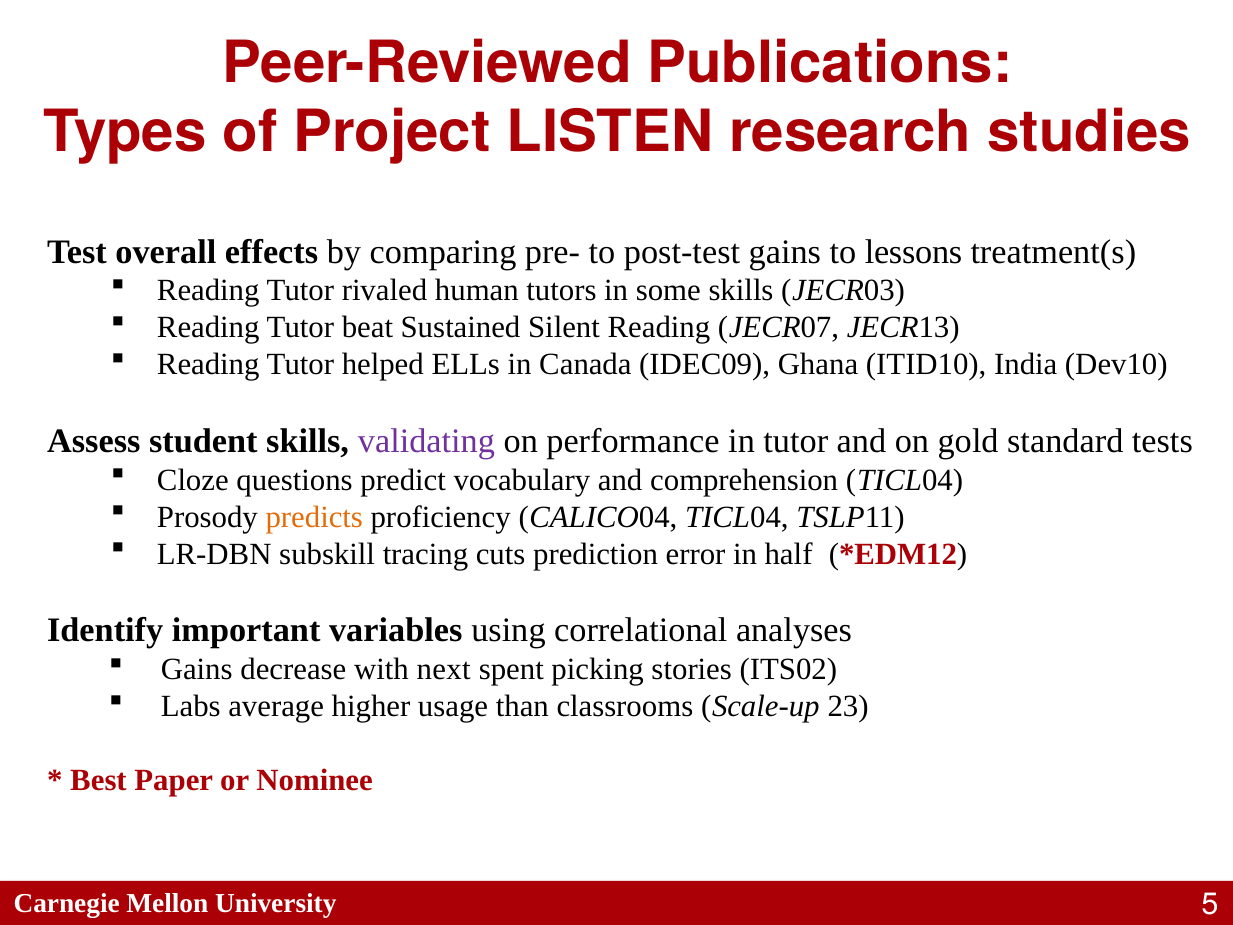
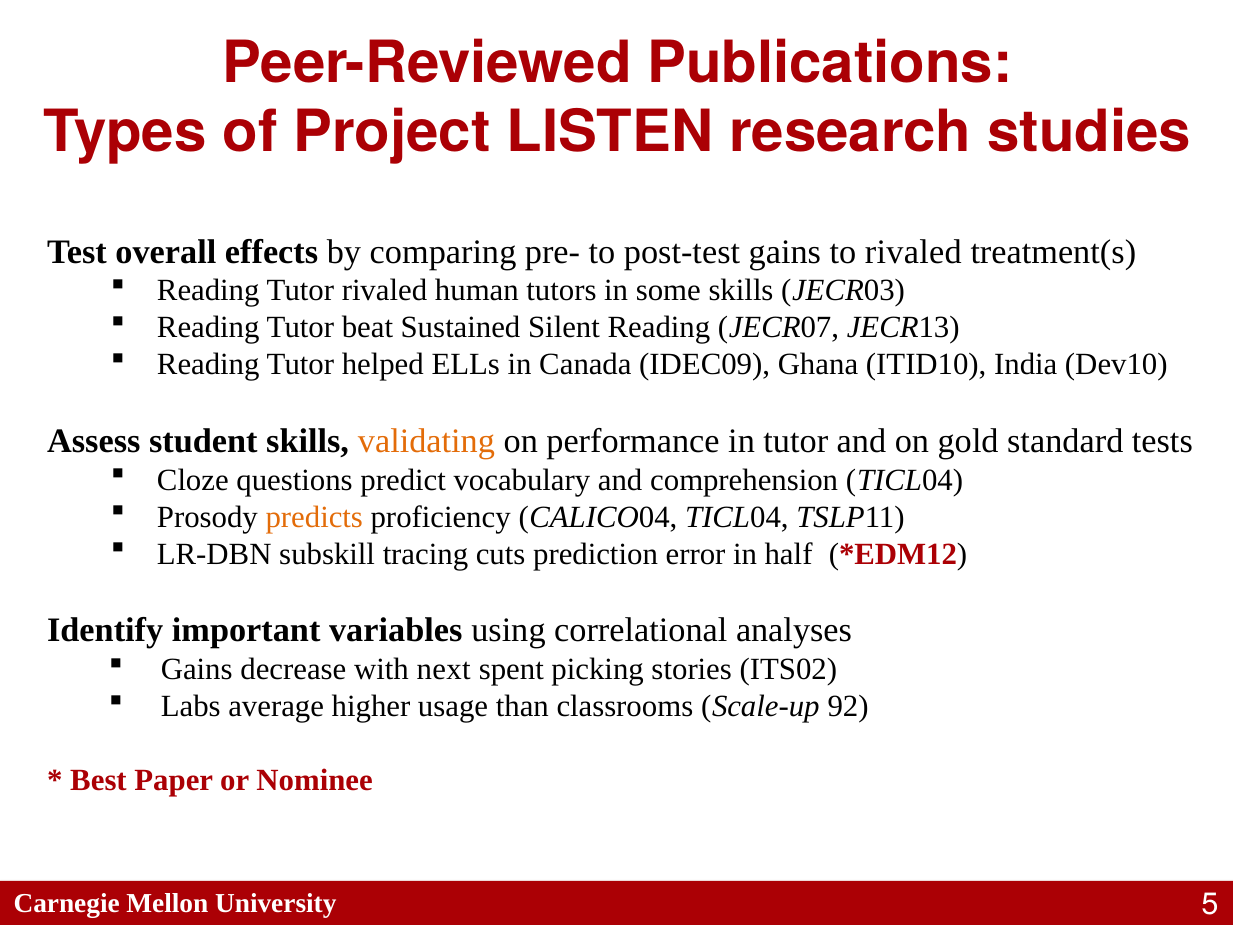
to lessons: lessons -> rivaled (913, 252)
validating colour: purple -> orange (426, 441)
23: 23 -> 92 (848, 706)
